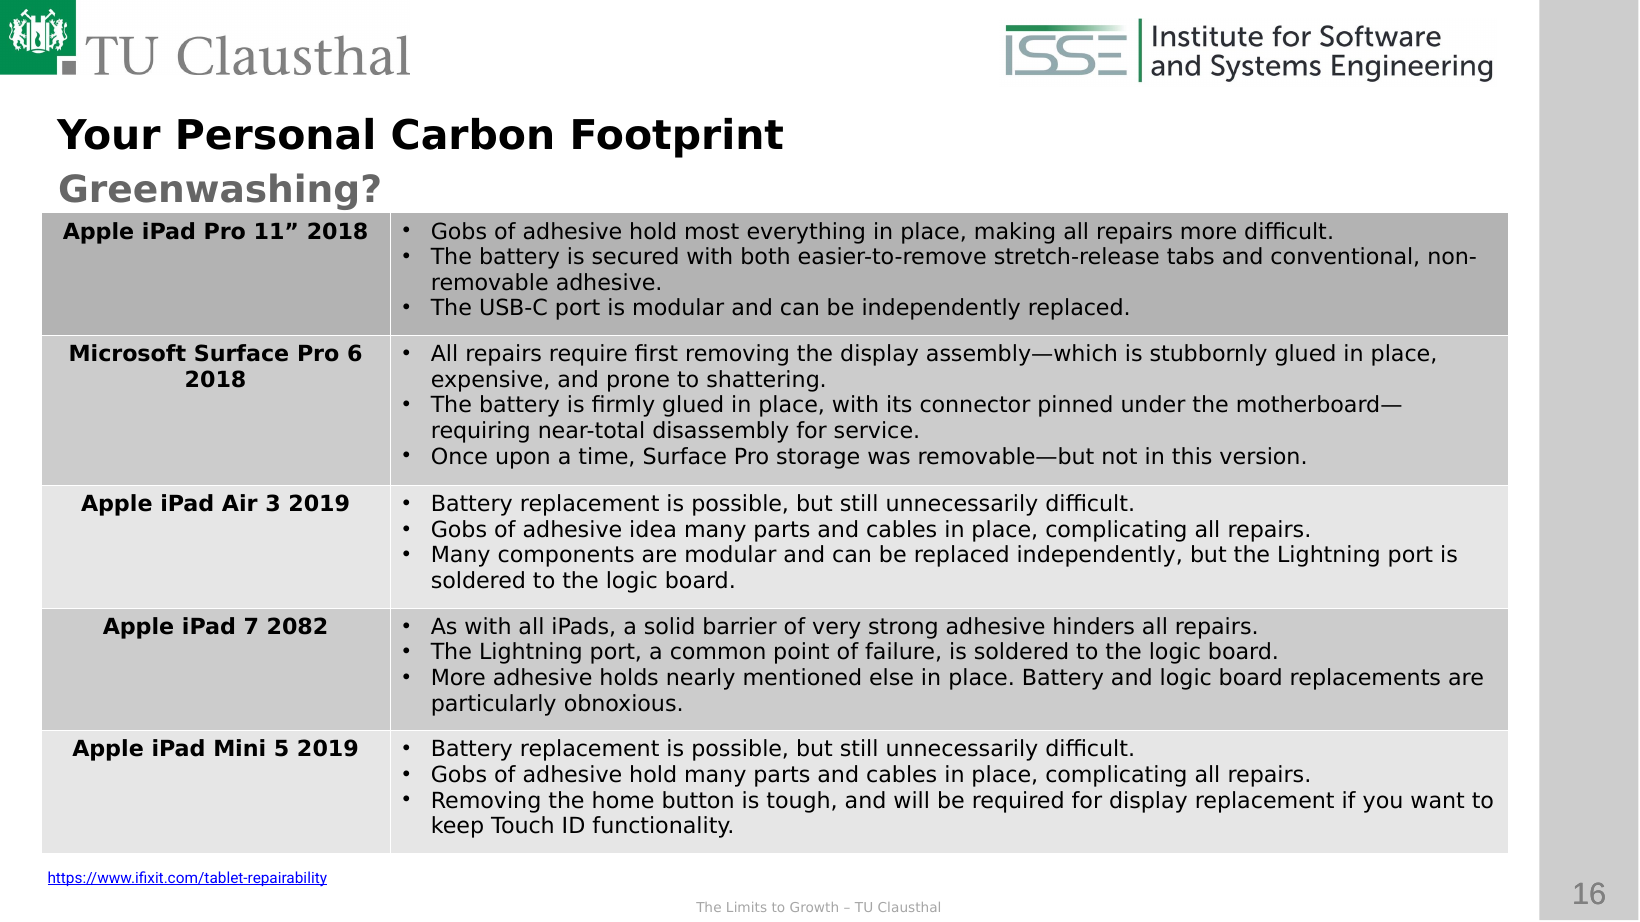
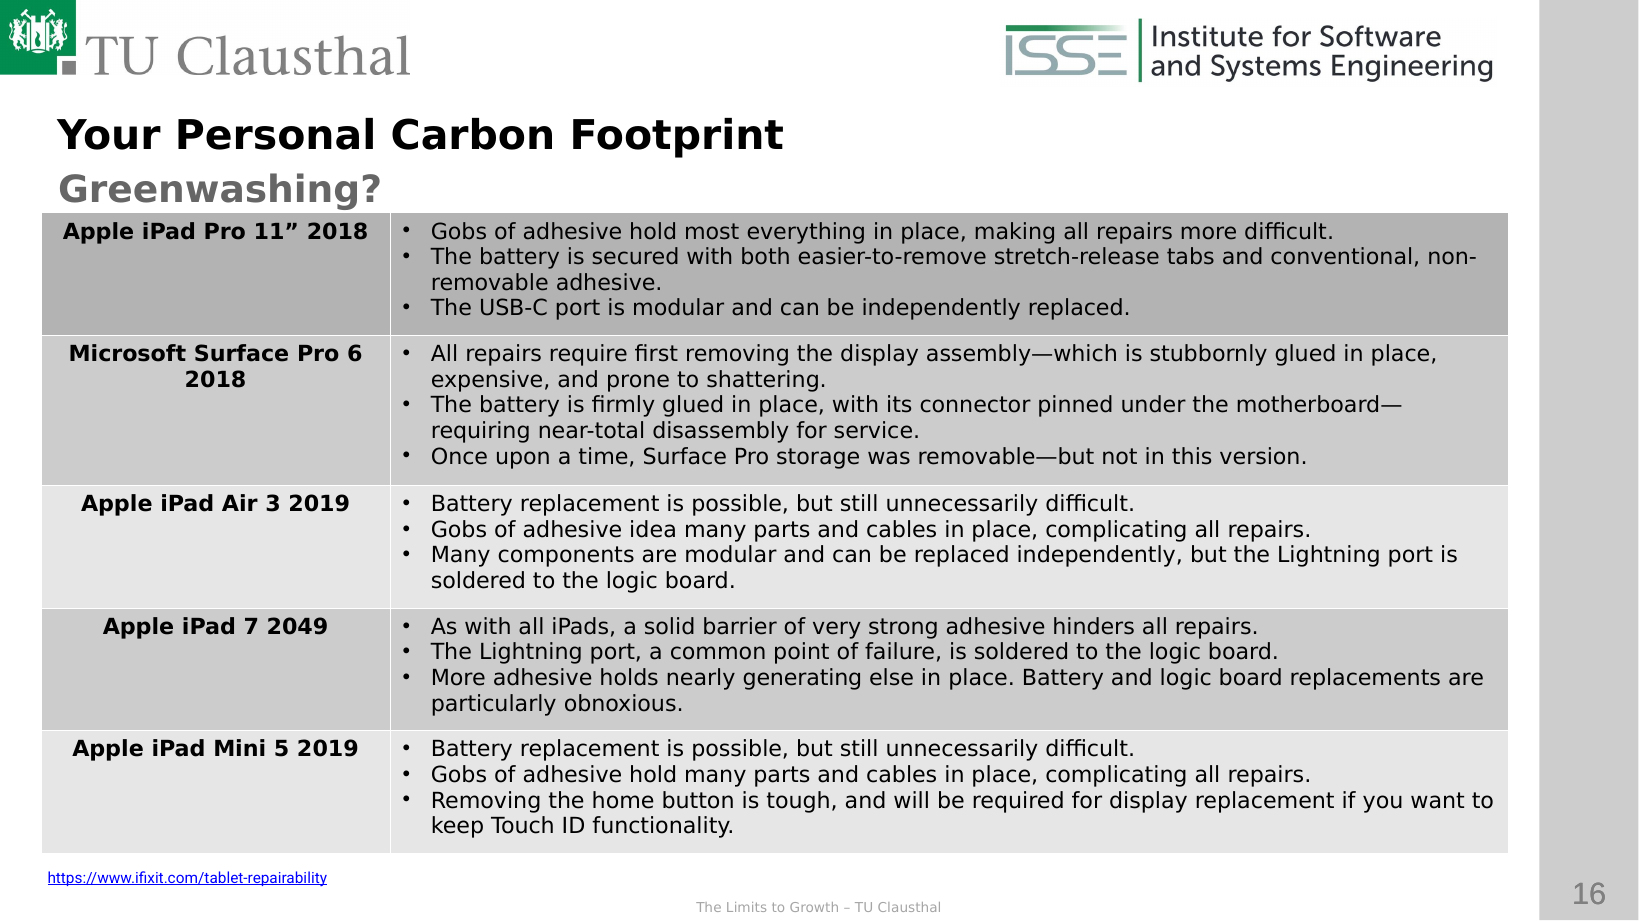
2082: 2082 -> 2049 (297, 627)
mentioned: mentioned -> generating (802, 679)
